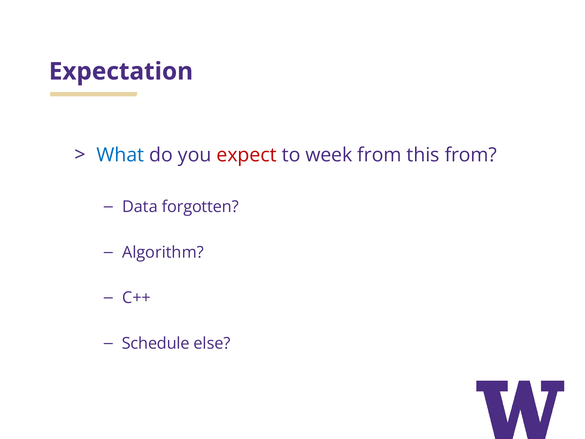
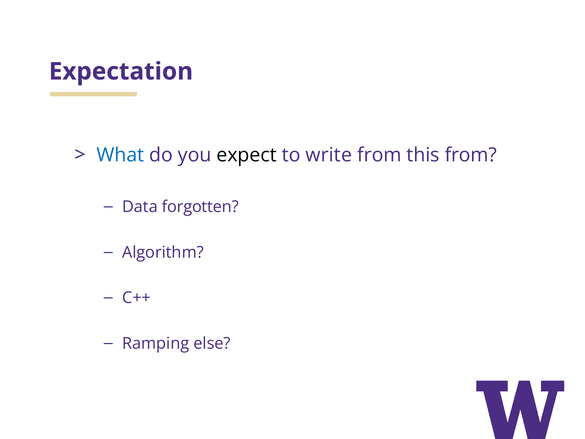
expect colour: red -> black (247, 155)
week: week -> write (329, 155)
Schedule: Schedule -> Ramping (156, 343)
